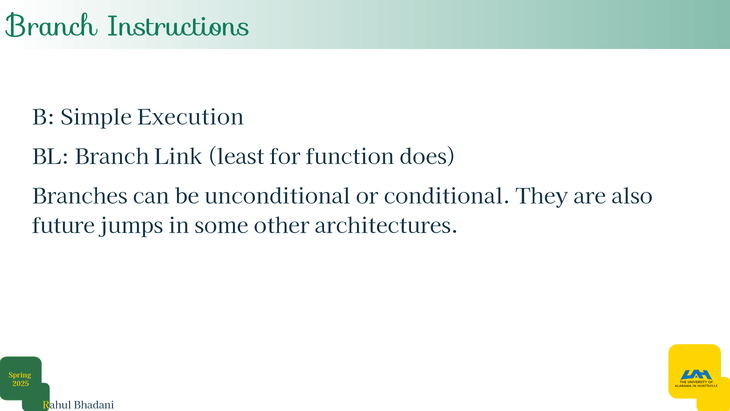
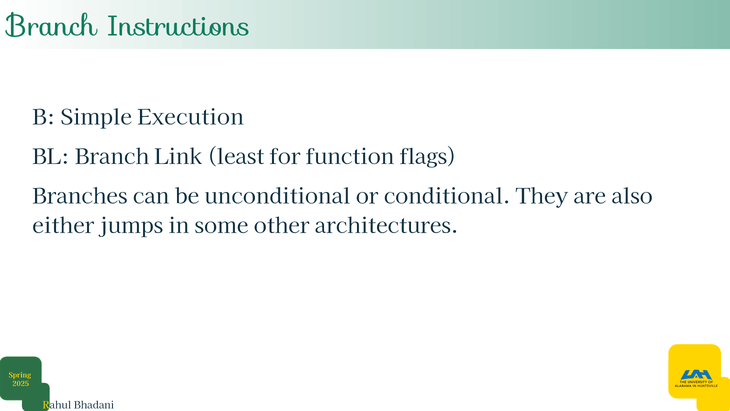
does: does -> flags (428, 157)
future: future -> either (63, 226)
